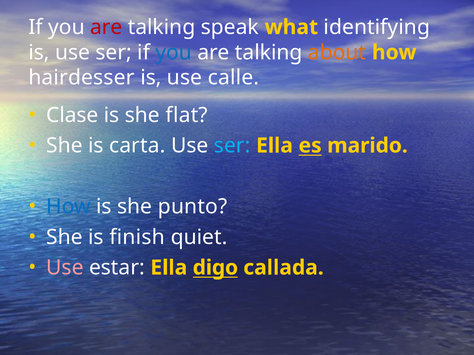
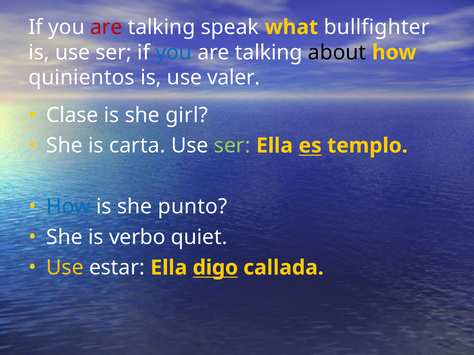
identifying: identifying -> bullfighter (377, 27)
about colour: orange -> black (337, 52)
hairdesser: hairdesser -> quinientos (82, 78)
calle: calle -> valer (234, 78)
flat: flat -> girl (187, 115)
ser colour: light blue -> light green (232, 146)
marido: marido -> templo (367, 146)
finish: finish -> verbo (137, 237)
Use colour: pink -> yellow (65, 268)
